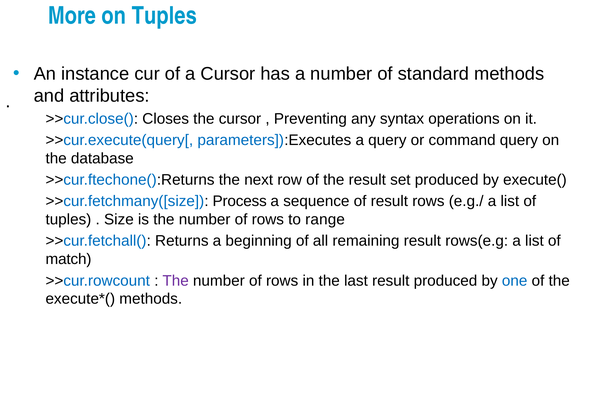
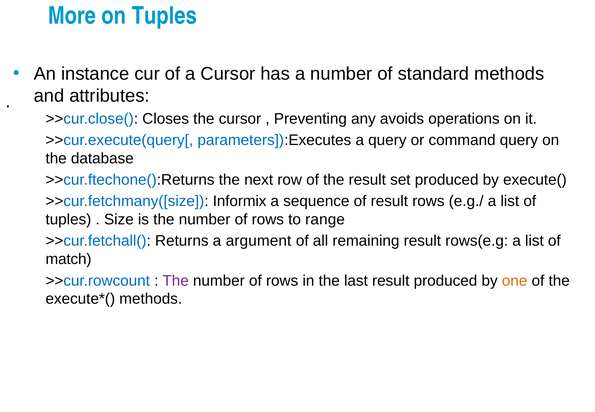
syntax: syntax -> avoids (402, 119)
Process: Process -> Informix (240, 201)
beginning: beginning -> argument (259, 241)
one colour: blue -> orange (515, 281)
